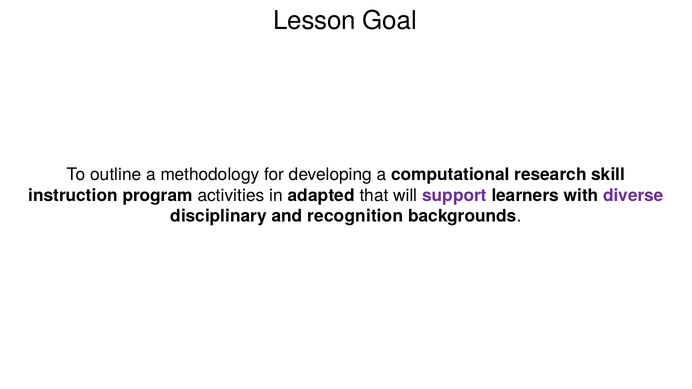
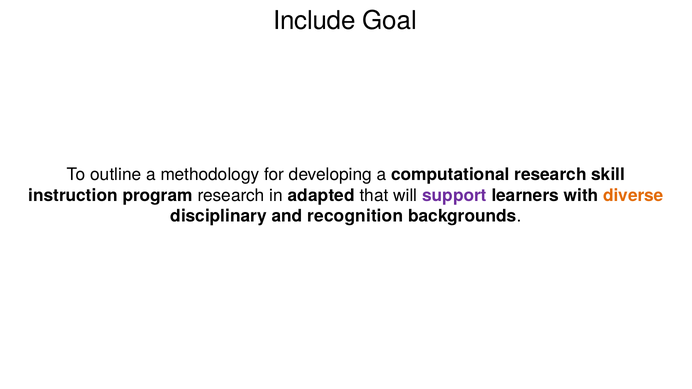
Lesson: Lesson -> Include (314, 21)
program activities: activities -> research (231, 195)
diverse colour: purple -> orange (633, 195)
